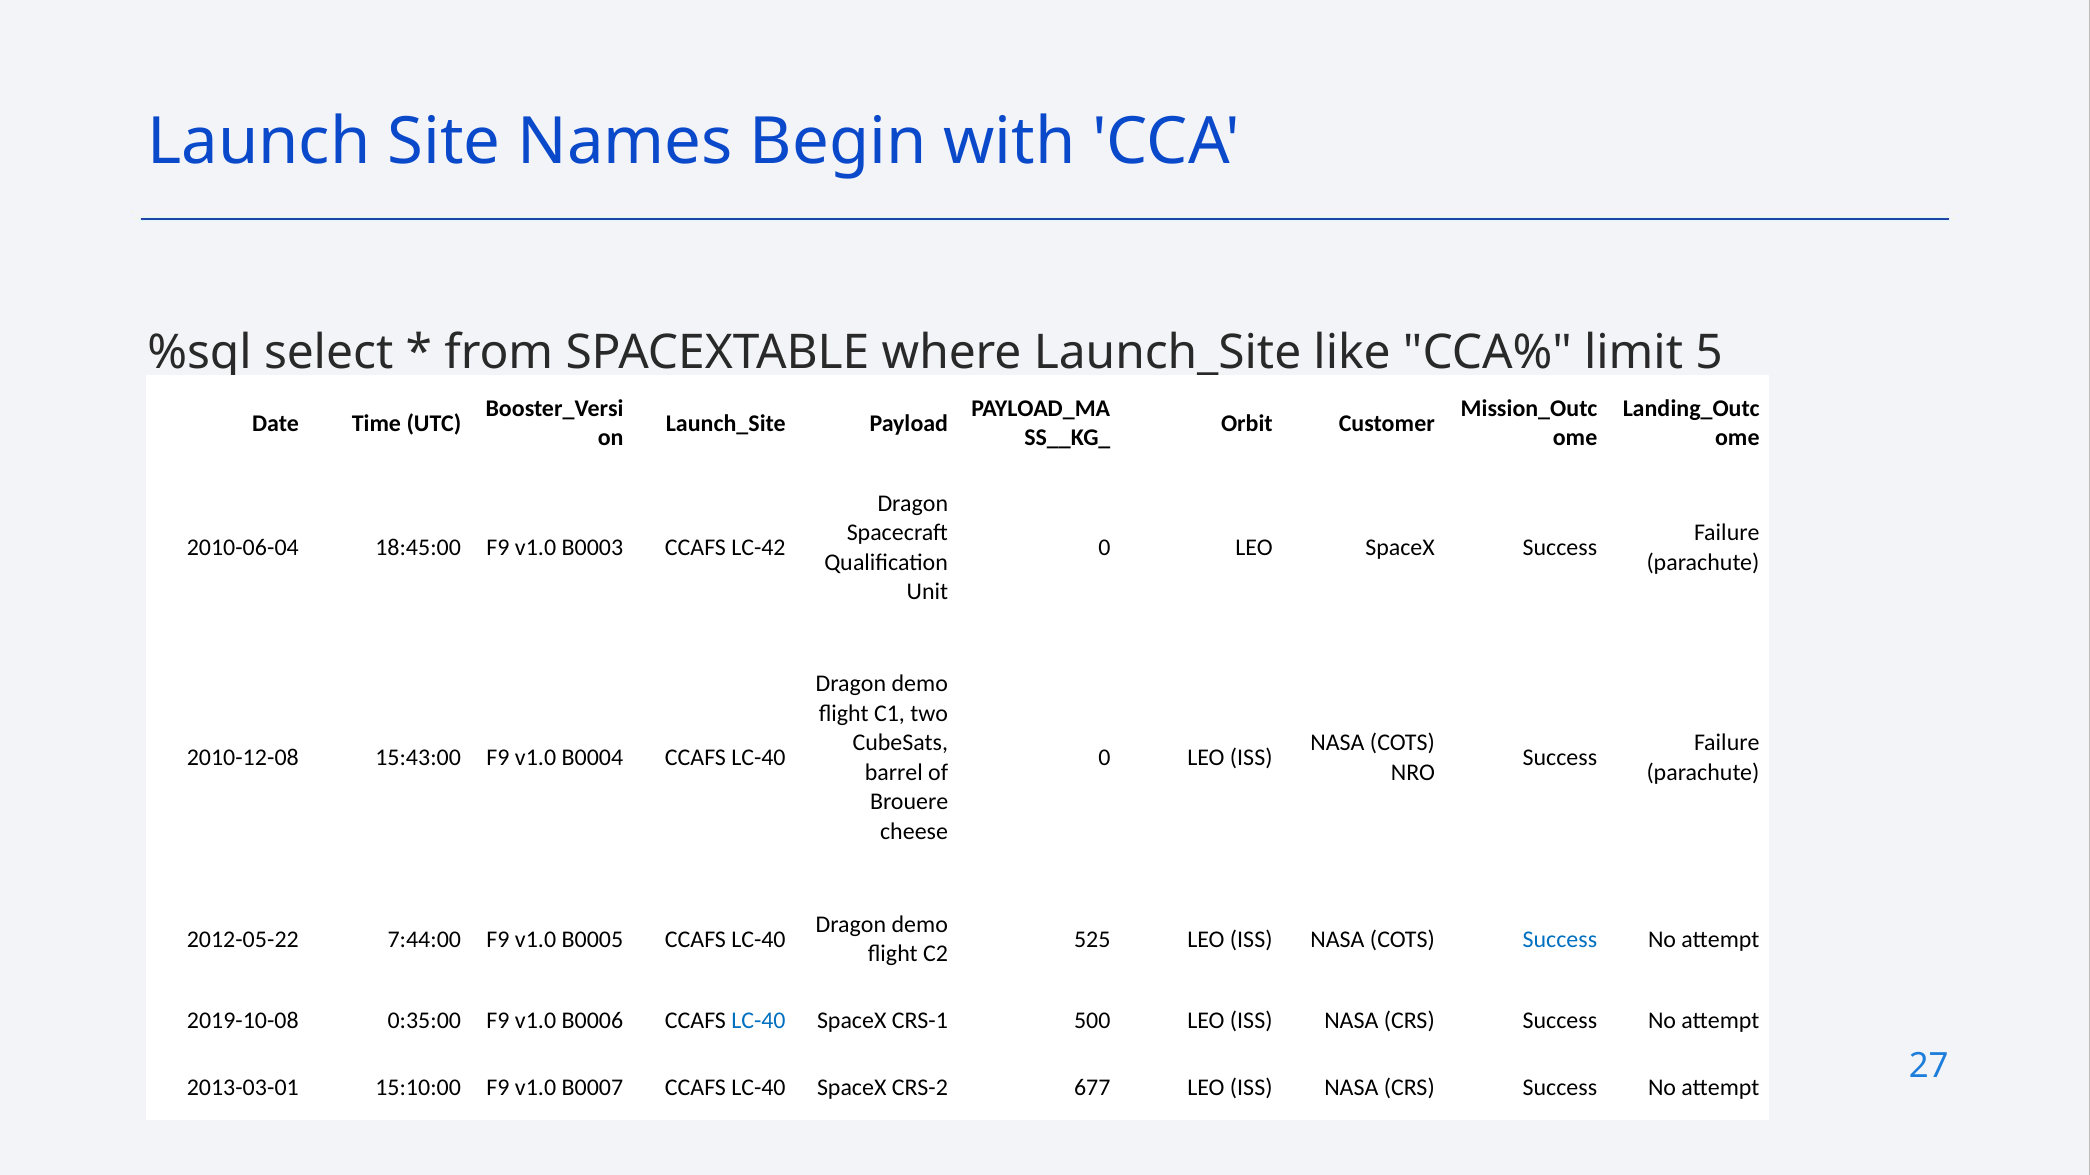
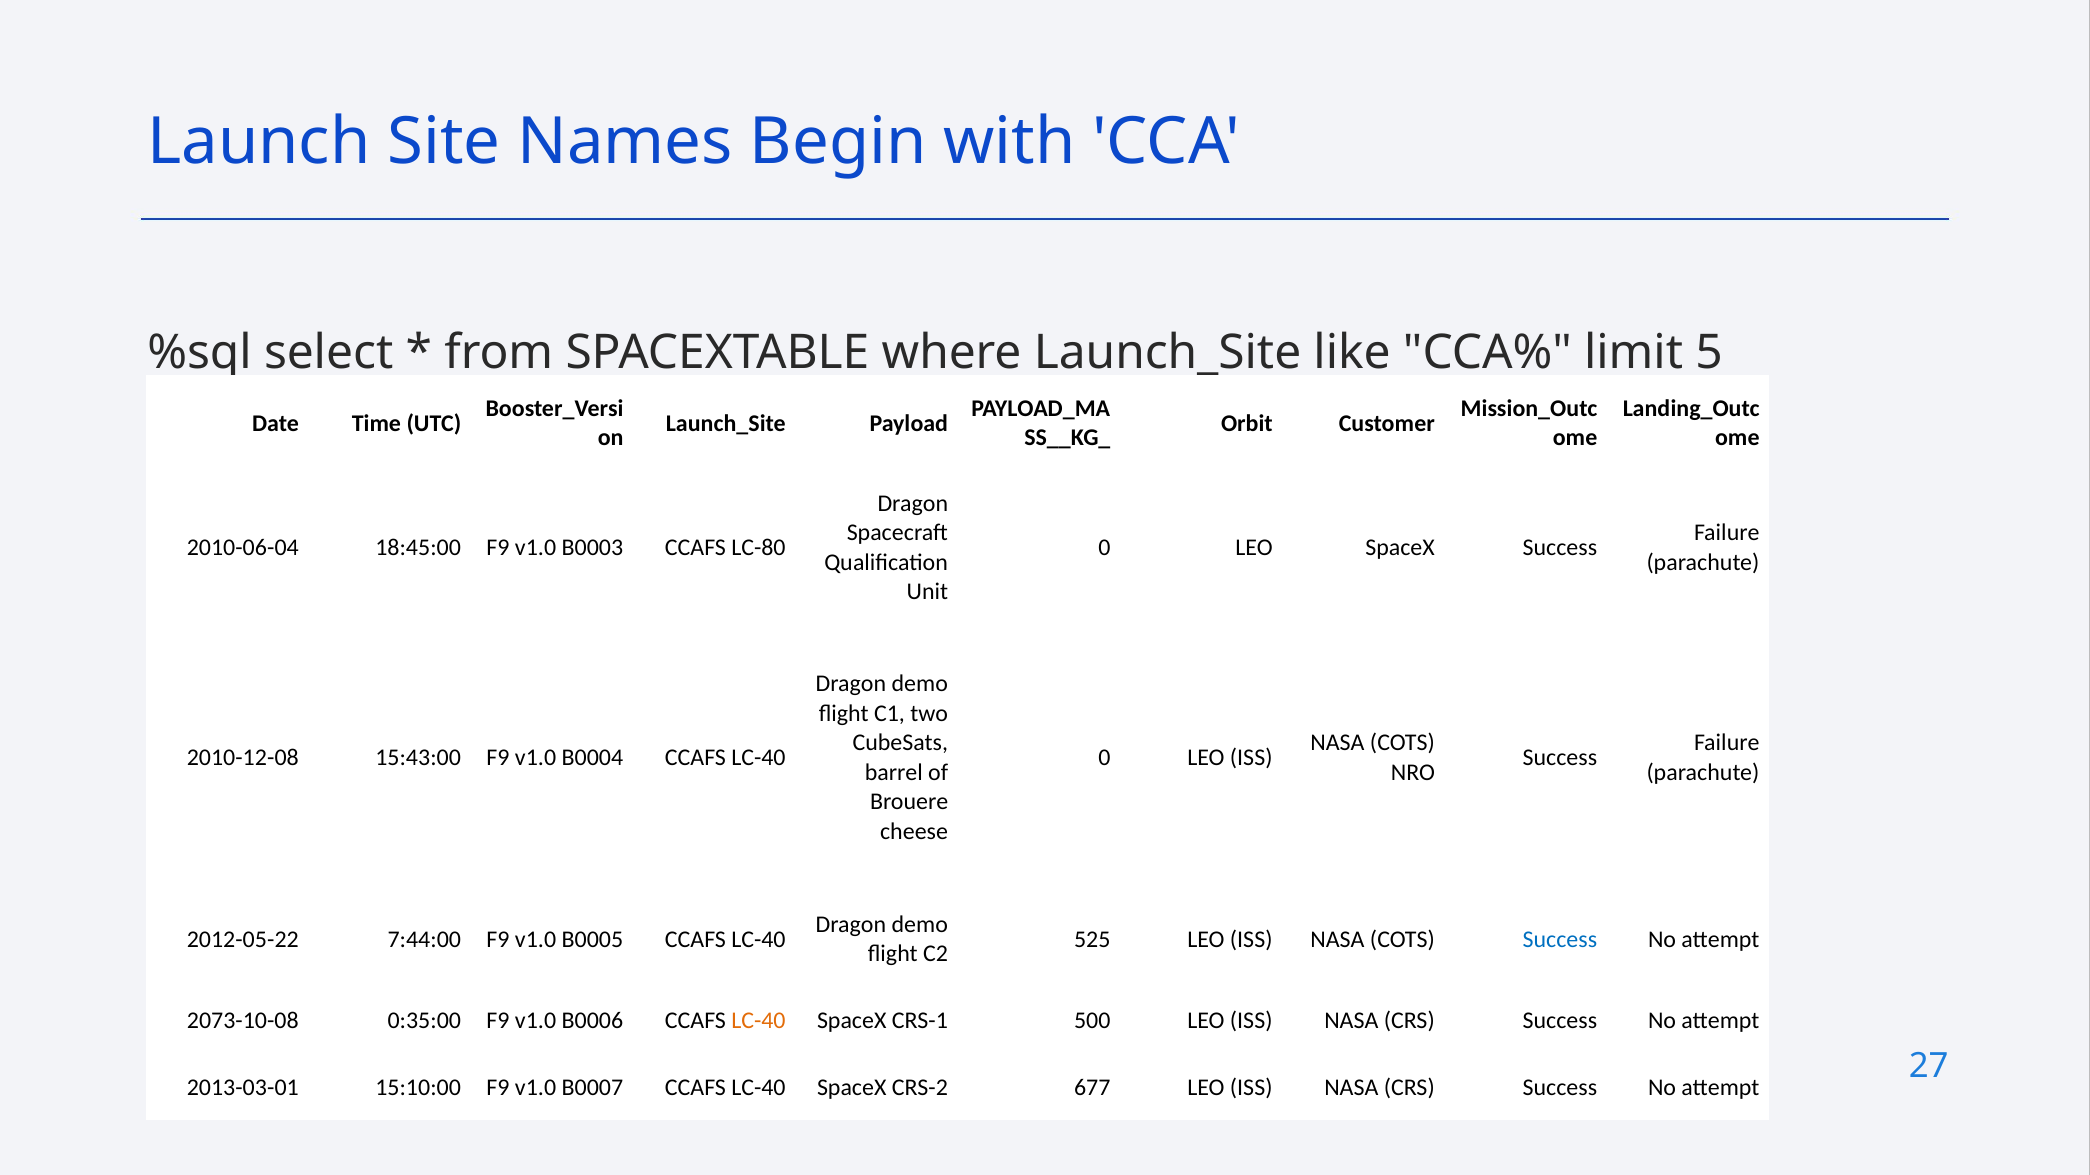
LC-42: LC-42 -> LC-80 (759, 548)
2019-10-08: 2019-10-08 -> 2073-10-08 (243, 1021)
LC-40 colour: blue -> orange (759, 1021)
